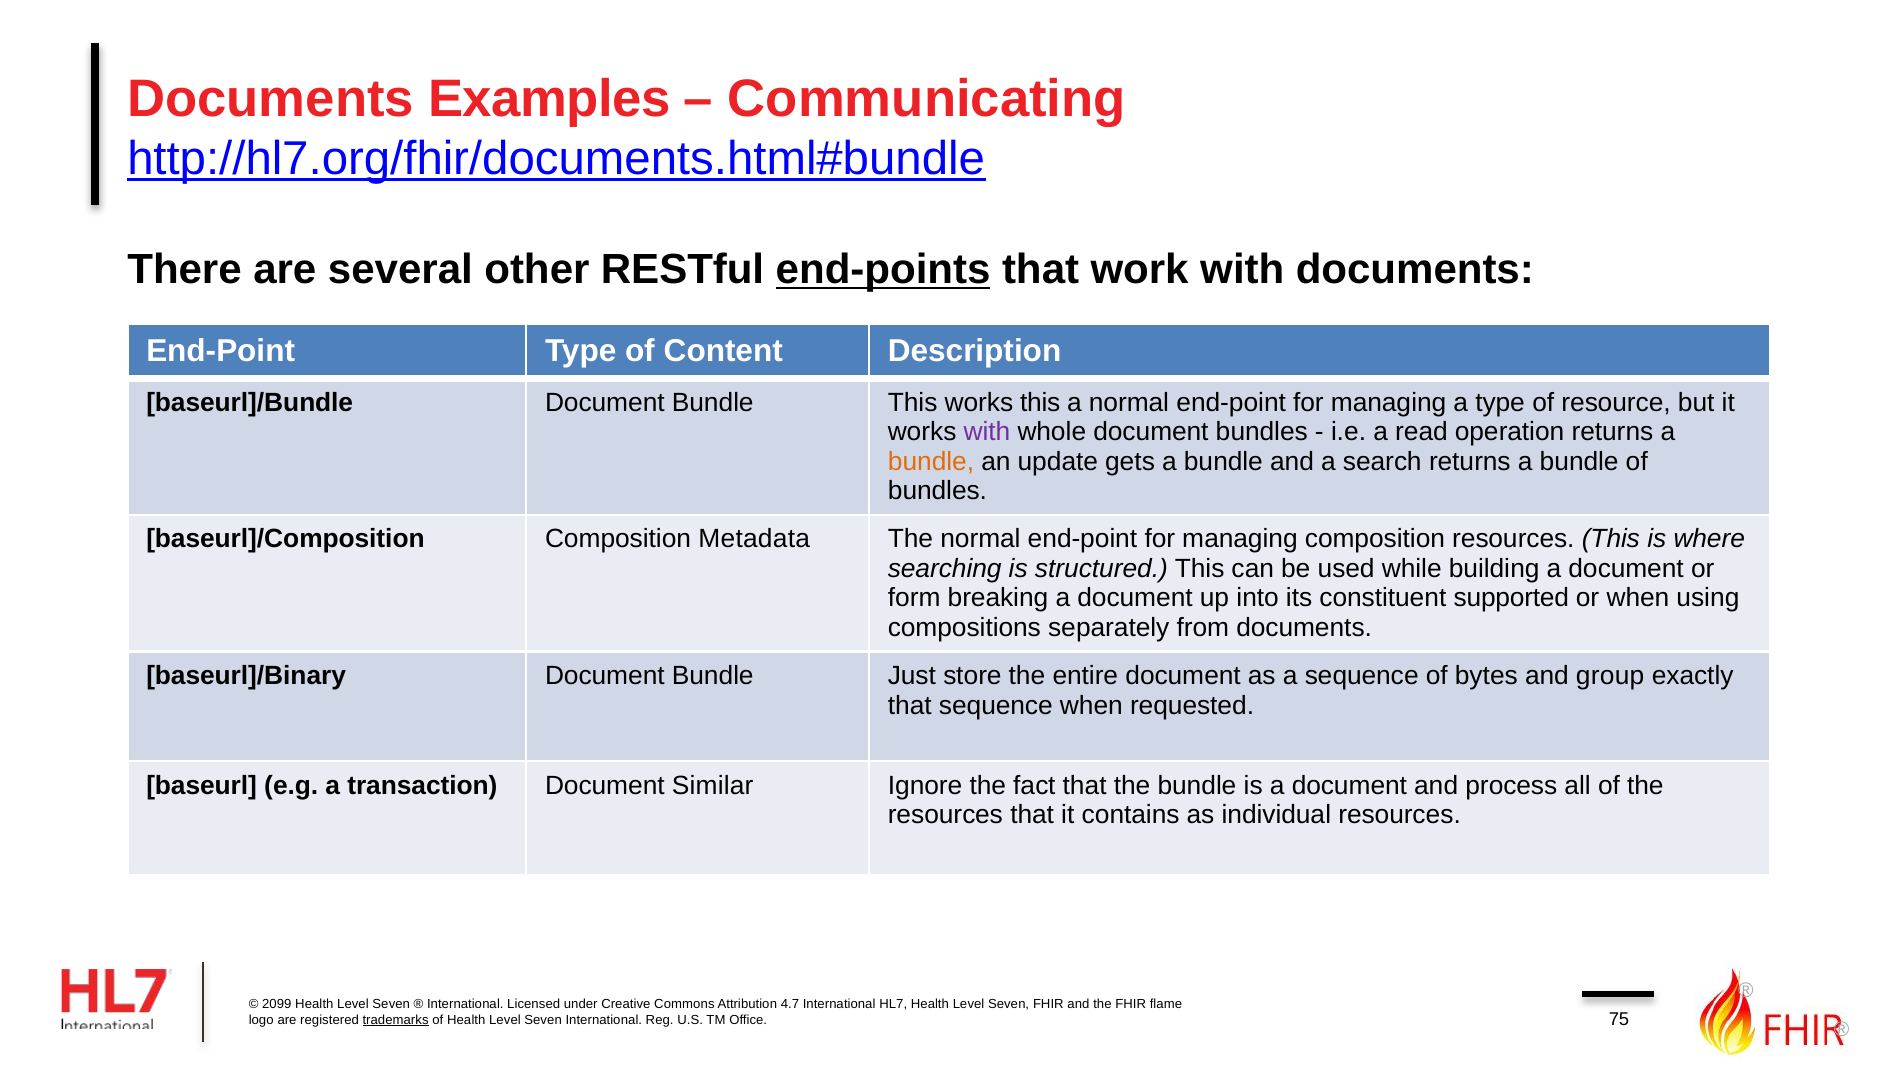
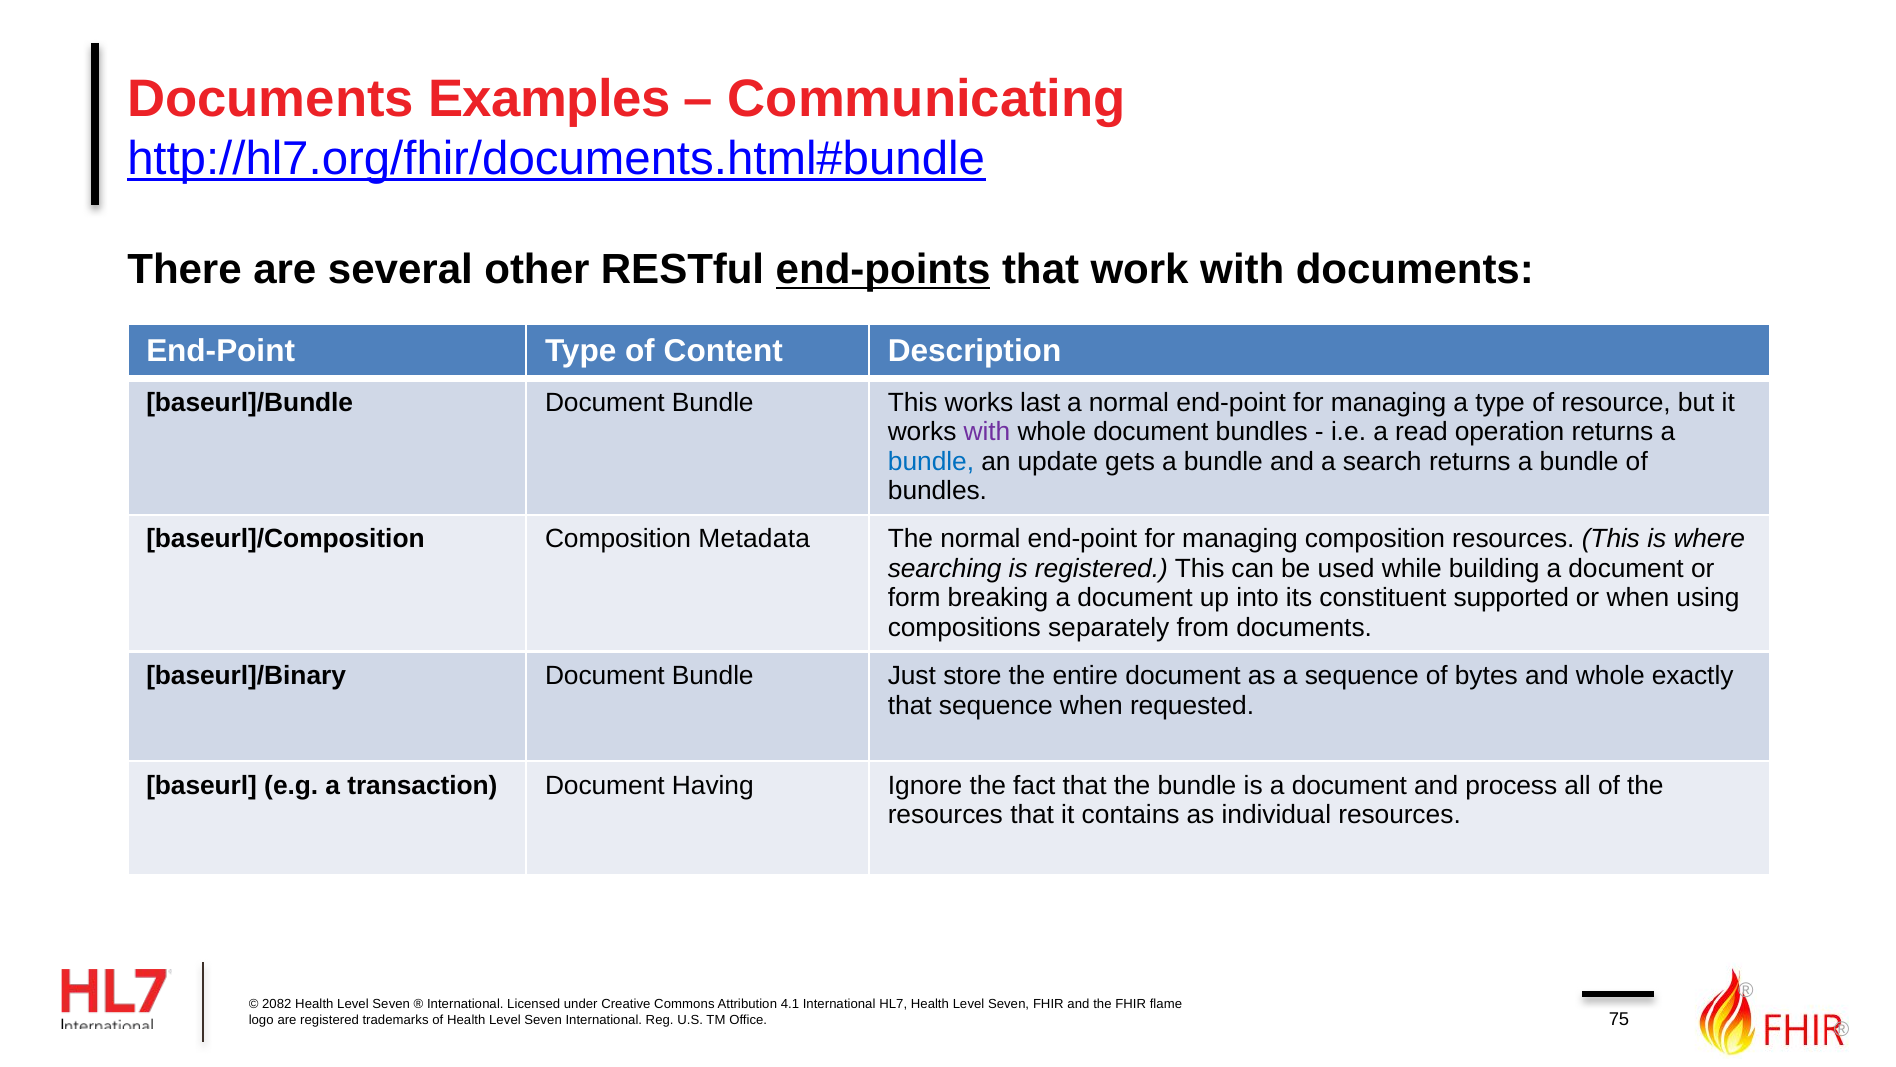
works this: this -> last (1040, 402)
bundle colour: orange -> blue (931, 461)
is structured: structured -> registered (1101, 568)
and group: group -> whole (1610, 676)
Similar: Similar -> Having (713, 785)
2099: 2099 -> 2082 (277, 1004)
4.7: 4.7 -> 4.1 (790, 1004)
trademarks underline: present -> none (396, 1020)
